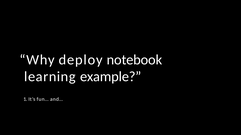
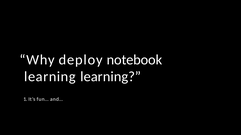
learning example: example -> learning (111, 77)
